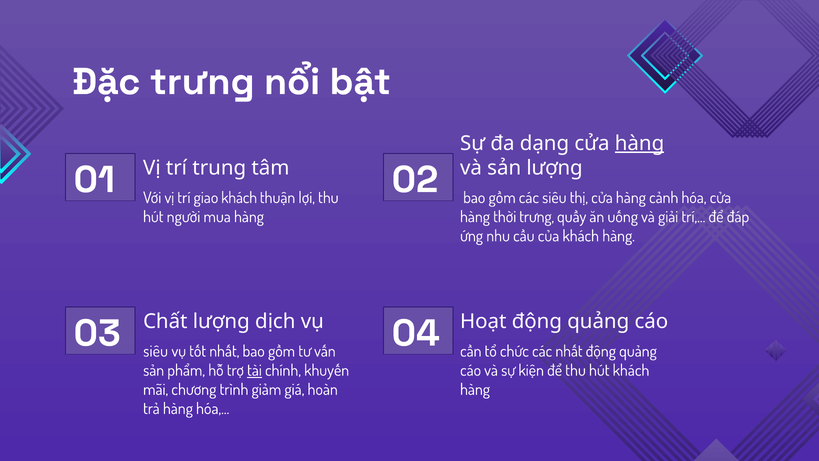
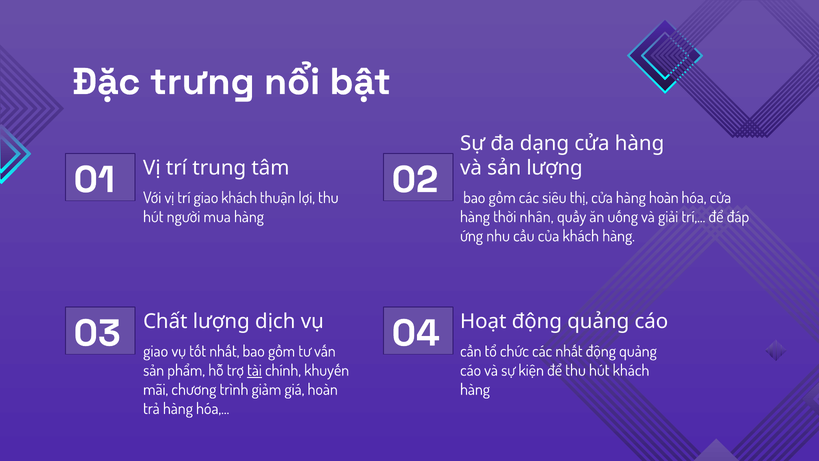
hàng underline: present -> none (640, 143)
hàng cảnh: cảnh -> hoàn (664, 198)
thời trưng: trưng -> nhân (537, 217)
03 siêu: siêu -> giao (156, 351)
